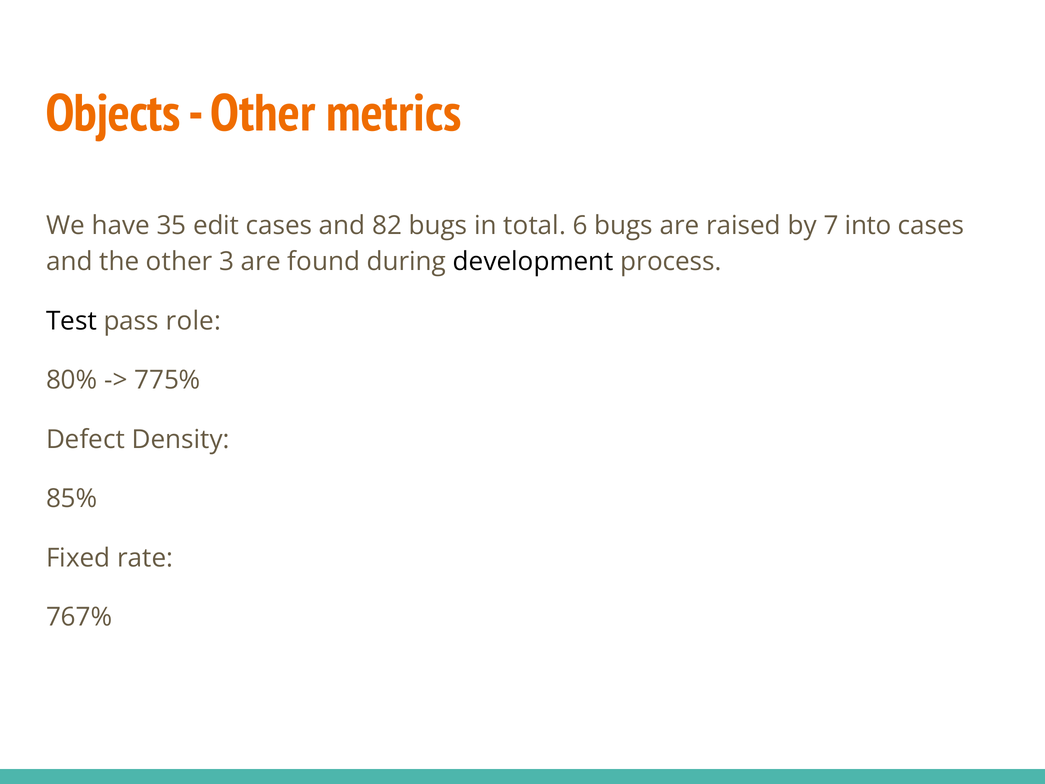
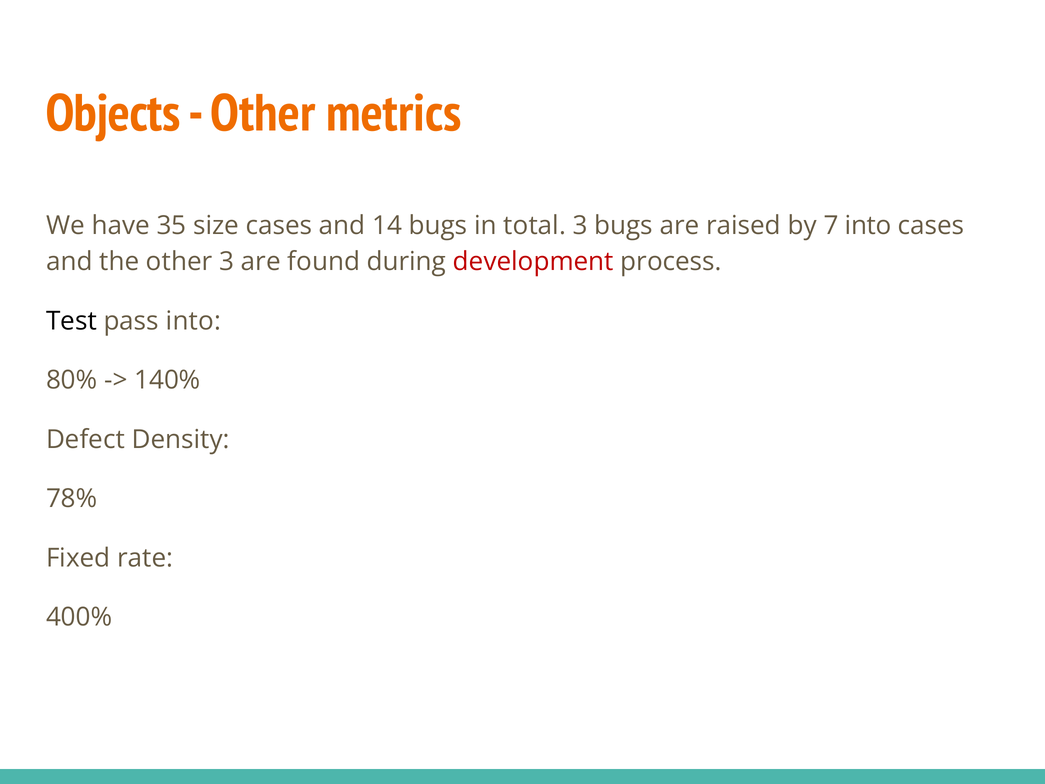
edit: edit -> size (216, 226)
82: 82 -> 14 (387, 226)
total 6: 6 -> 3 (580, 226)
development colour: black -> red (533, 262)
pass role: role -> into (193, 321)
775%: 775% -> 140% (167, 380)
85%: 85% -> 78% (72, 499)
767%: 767% -> 400% (79, 617)
